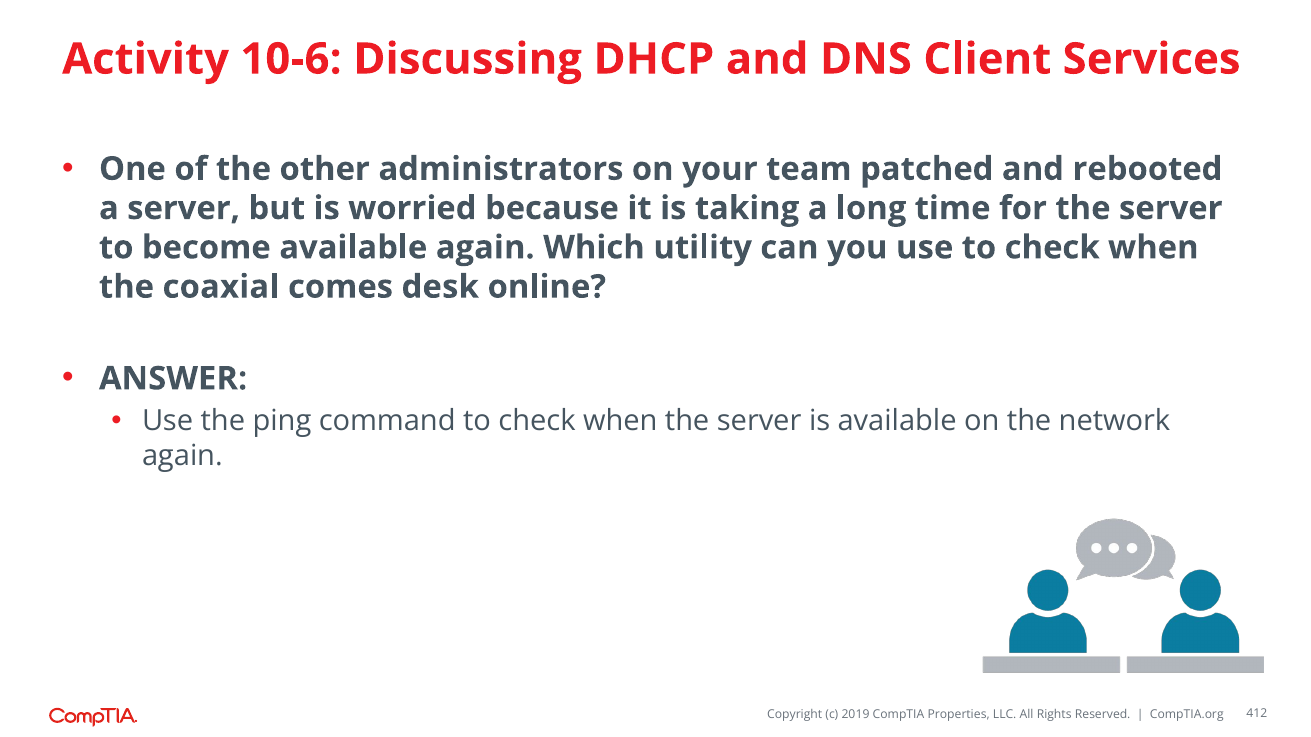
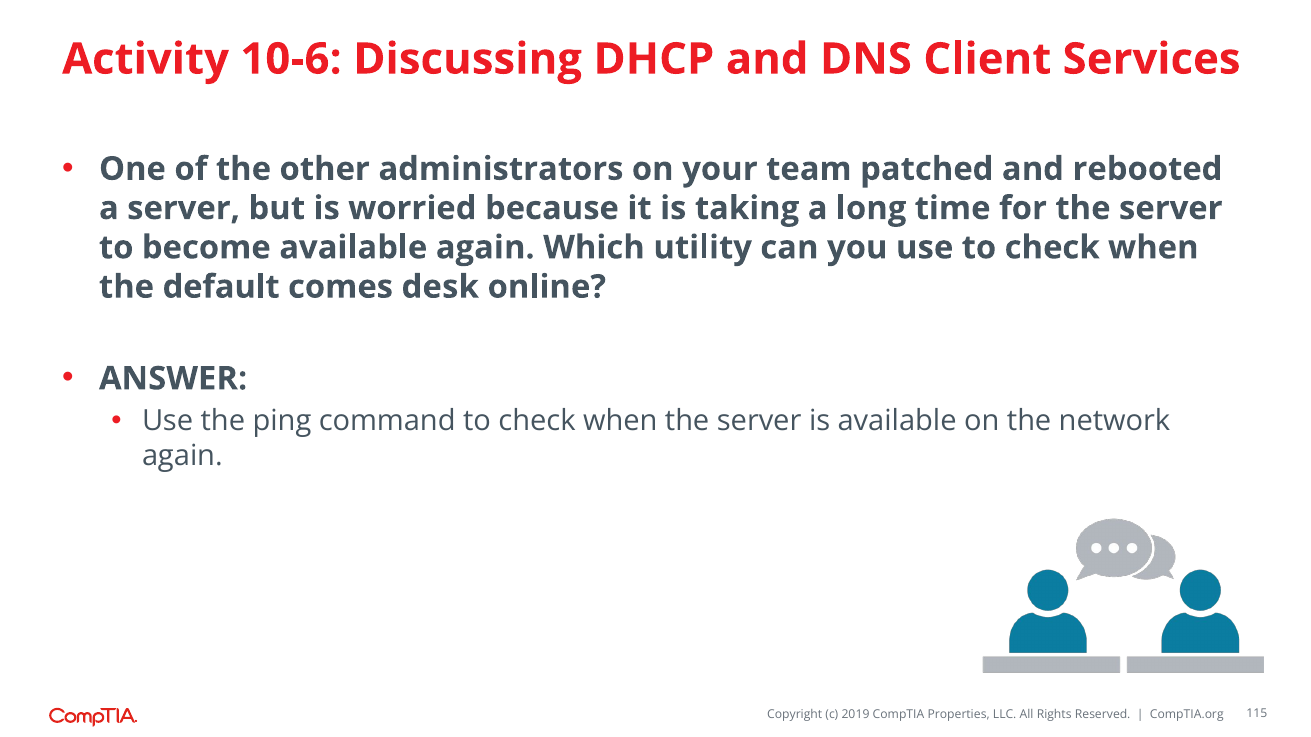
coaxial: coaxial -> default (221, 287)
412: 412 -> 115 (1257, 714)
